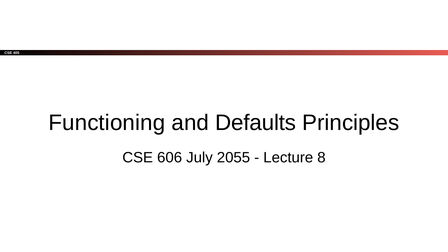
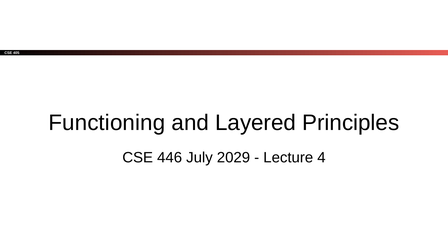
Defaults: Defaults -> Layered (256, 123)
606: 606 -> 446 (170, 157)
2055: 2055 -> 2029 (234, 157)
8: 8 -> 4 (321, 157)
